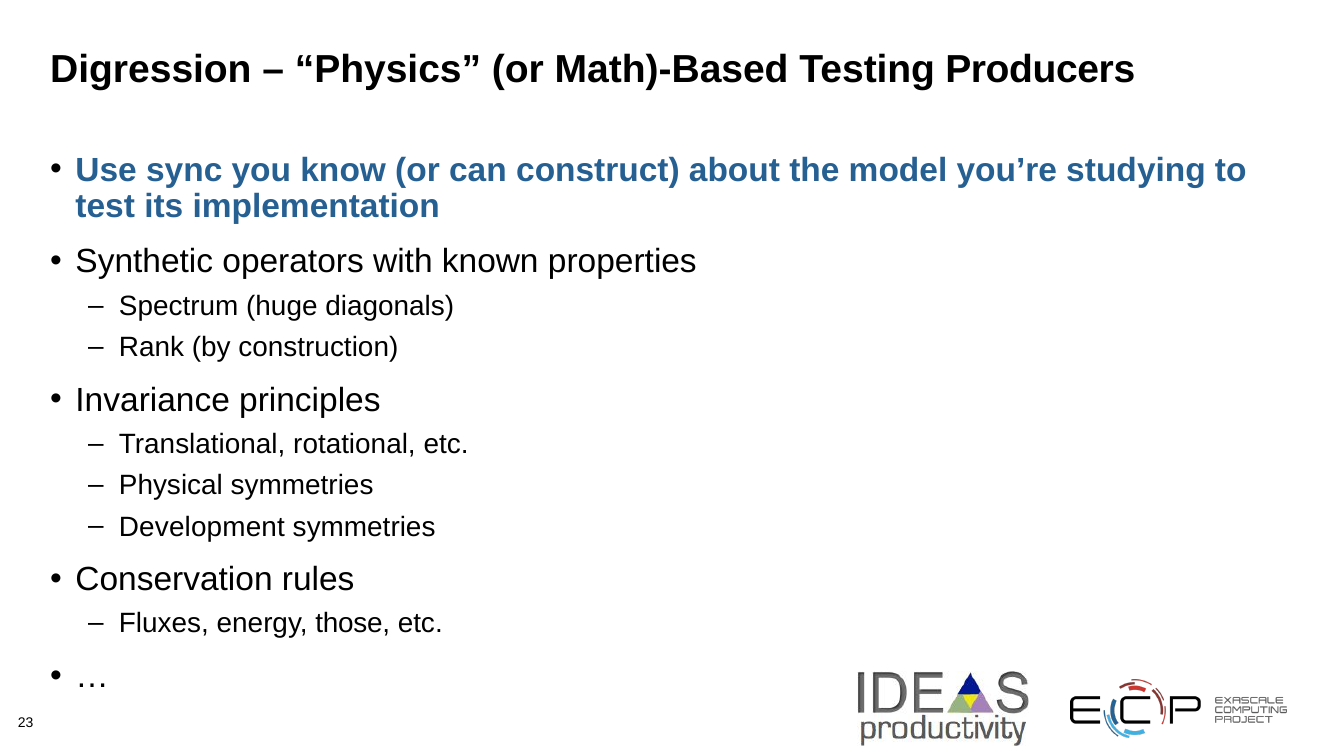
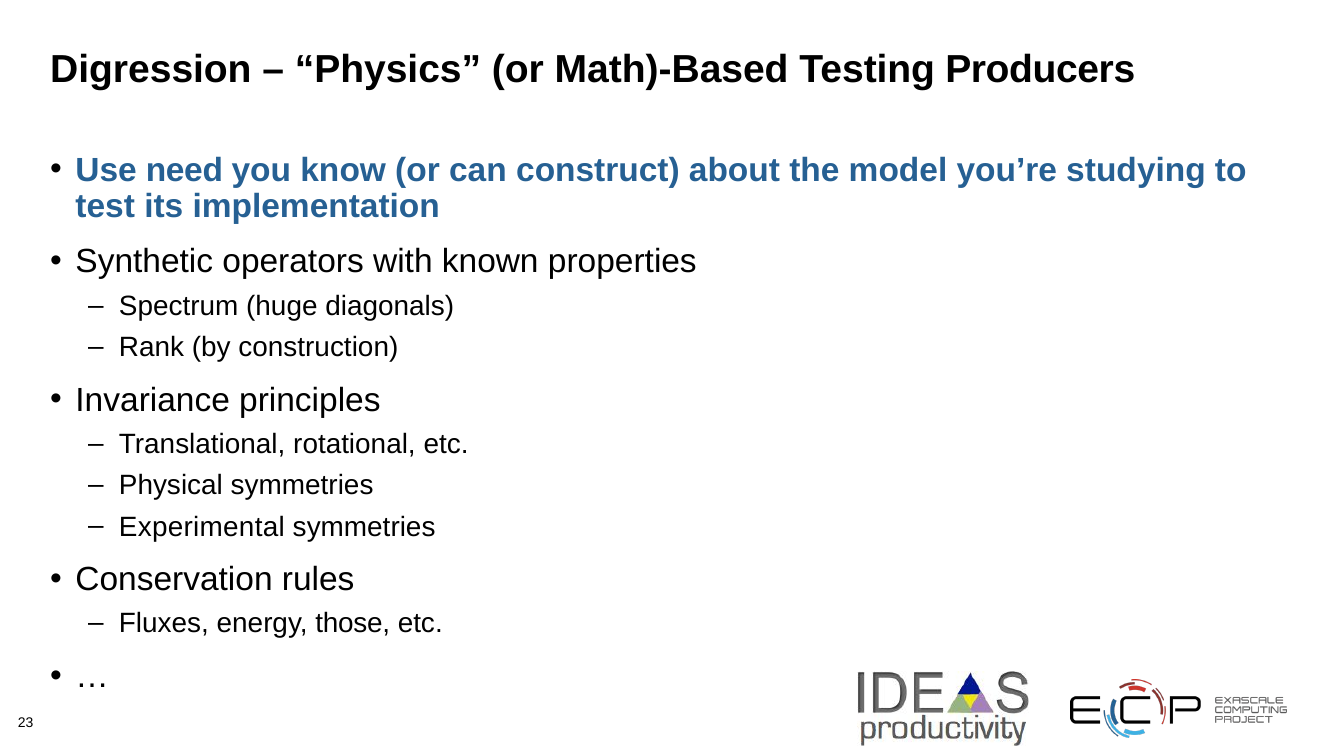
sync: sync -> need (184, 170)
Development: Development -> Experimental (202, 527)
